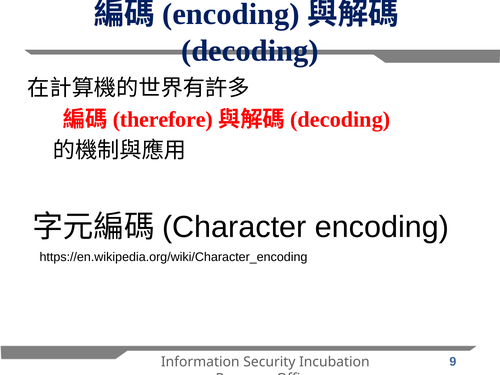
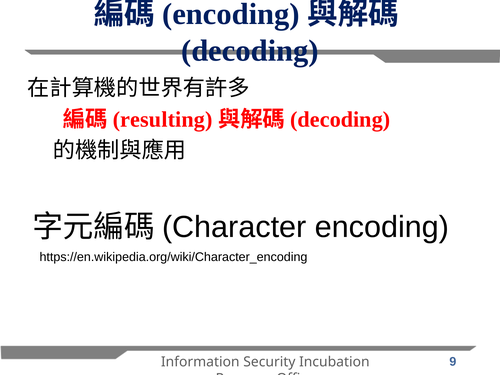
therefore: therefore -> resulting (163, 119)
